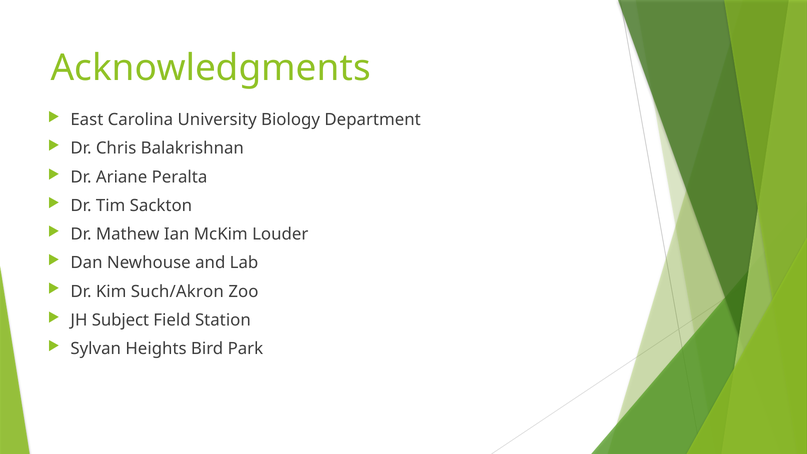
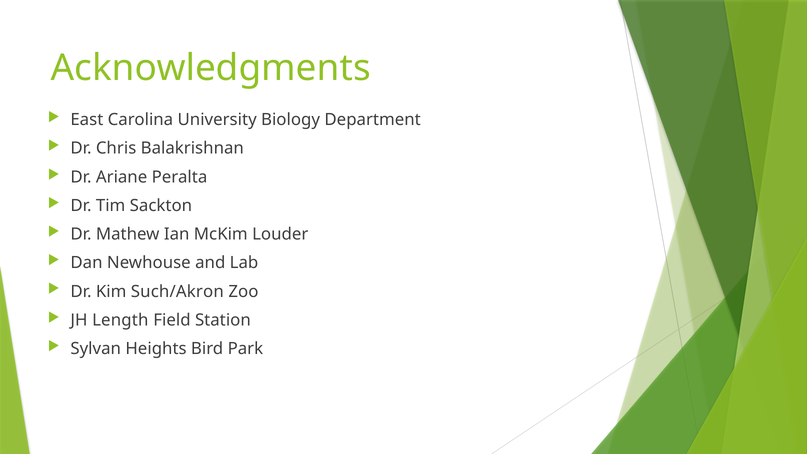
Subject: Subject -> Length (120, 320)
